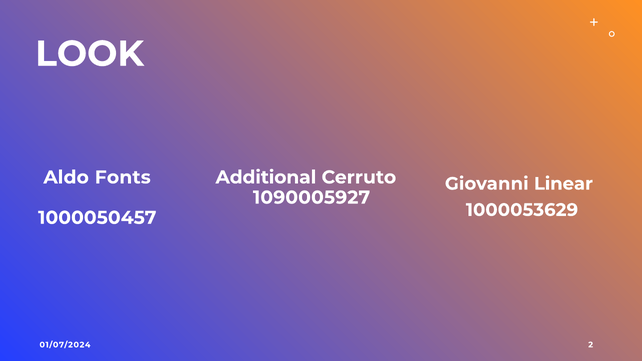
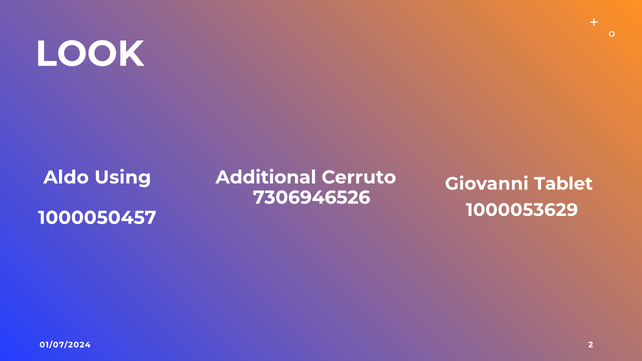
Fonts: Fonts -> Using (123, 177)
Linear: Linear -> Tablet (563, 184)
1090005927: 1090005927 -> 7306946526 (312, 198)
